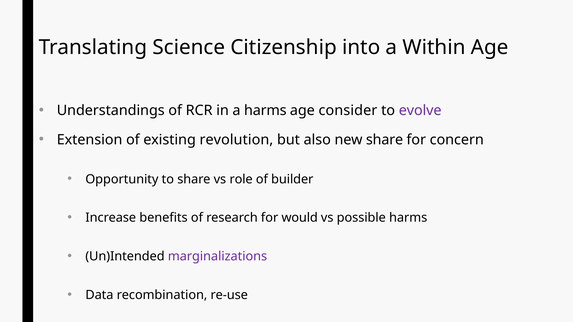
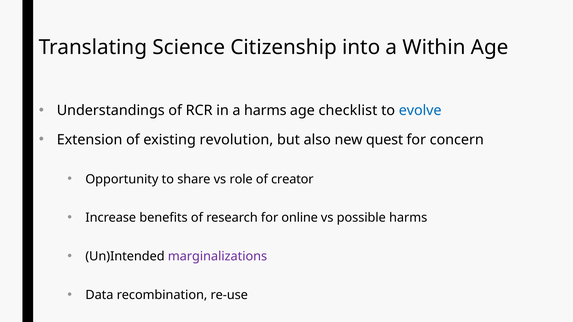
consider: consider -> checklist (348, 111)
evolve colour: purple -> blue (420, 111)
new share: share -> quest (385, 140)
builder: builder -> creator (292, 179)
would: would -> online (300, 218)
